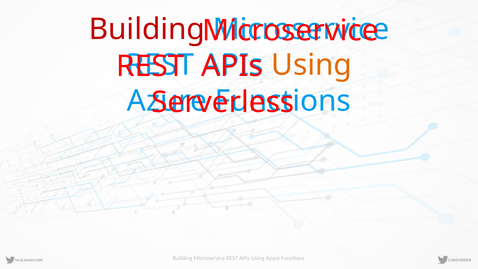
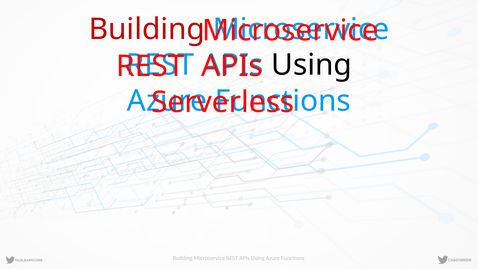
Using colour: orange -> black (312, 65)
